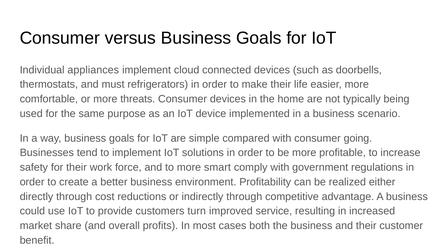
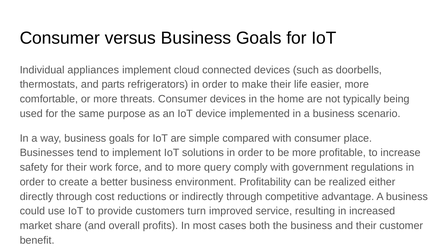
must: must -> parts (113, 85)
going: going -> place (358, 138)
smart: smart -> query (217, 167)
